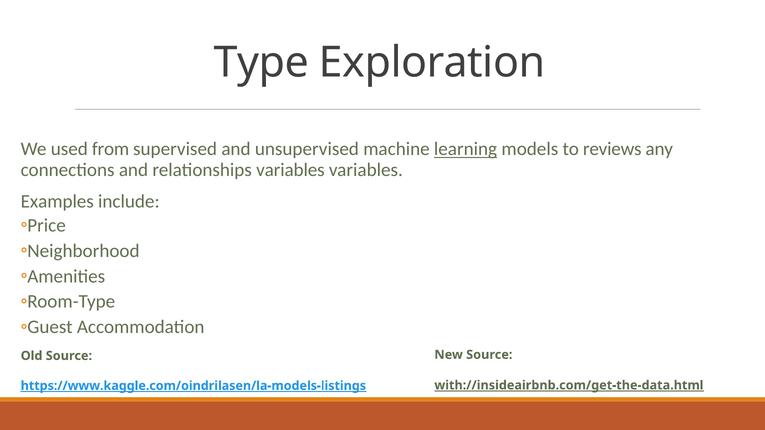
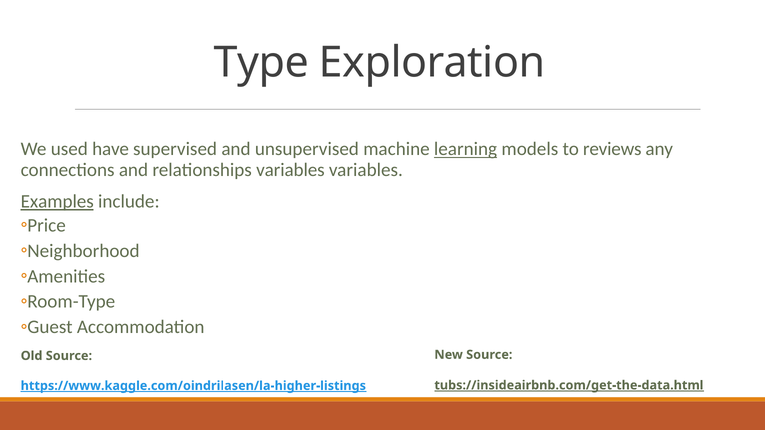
from: from -> have (111, 149)
Examples underline: none -> present (57, 202)
with://insideairbnb.com/get-the-data.html: with://insideairbnb.com/get-the-data.html -> tubs://insideairbnb.com/get-the-data.html (569, 386)
https://www.kaggle.com/oindrilasen/la-models-listings: https://www.kaggle.com/oindrilasen/la-models-listings -> https://www.kaggle.com/oindrilasen/la-higher-listings (193, 386)
